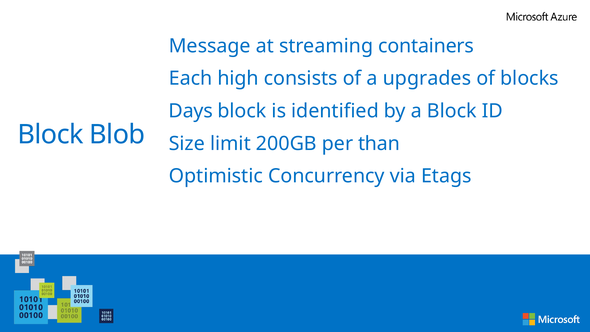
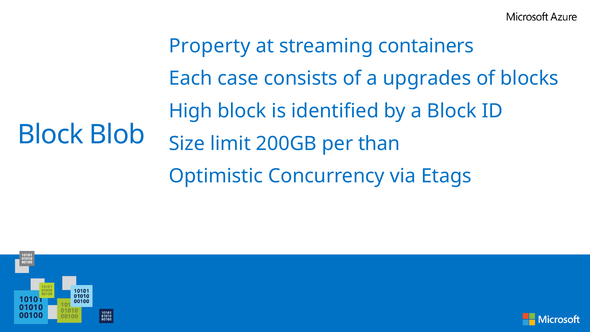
Message: Message -> Property (210, 46)
high: high -> case (238, 78)
Days: Days -> High (191, 111)
